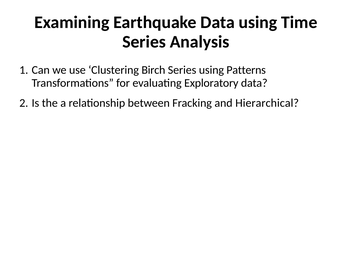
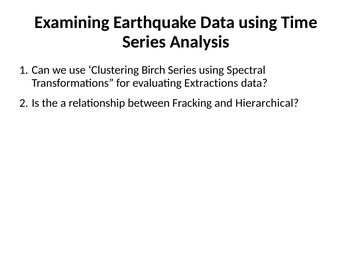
Patterns: Patterns -> Spectral (246, 70)
Exploratory: Exploratory -> Extractions (211, 83)
